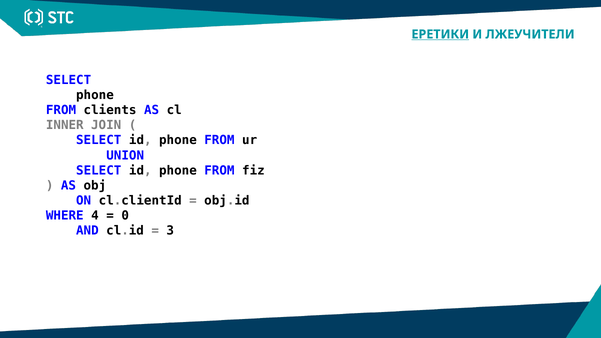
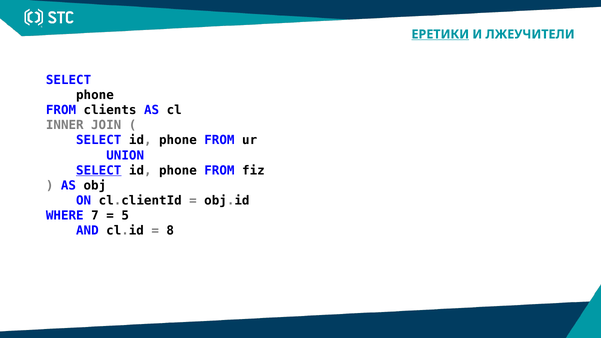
SELECT underline: none -> present (99, 170)
4: 4 -> 7 (95, 216)
0: 0 -> 5 (125, 216)
3: 3 -> 8 (170, 231)
